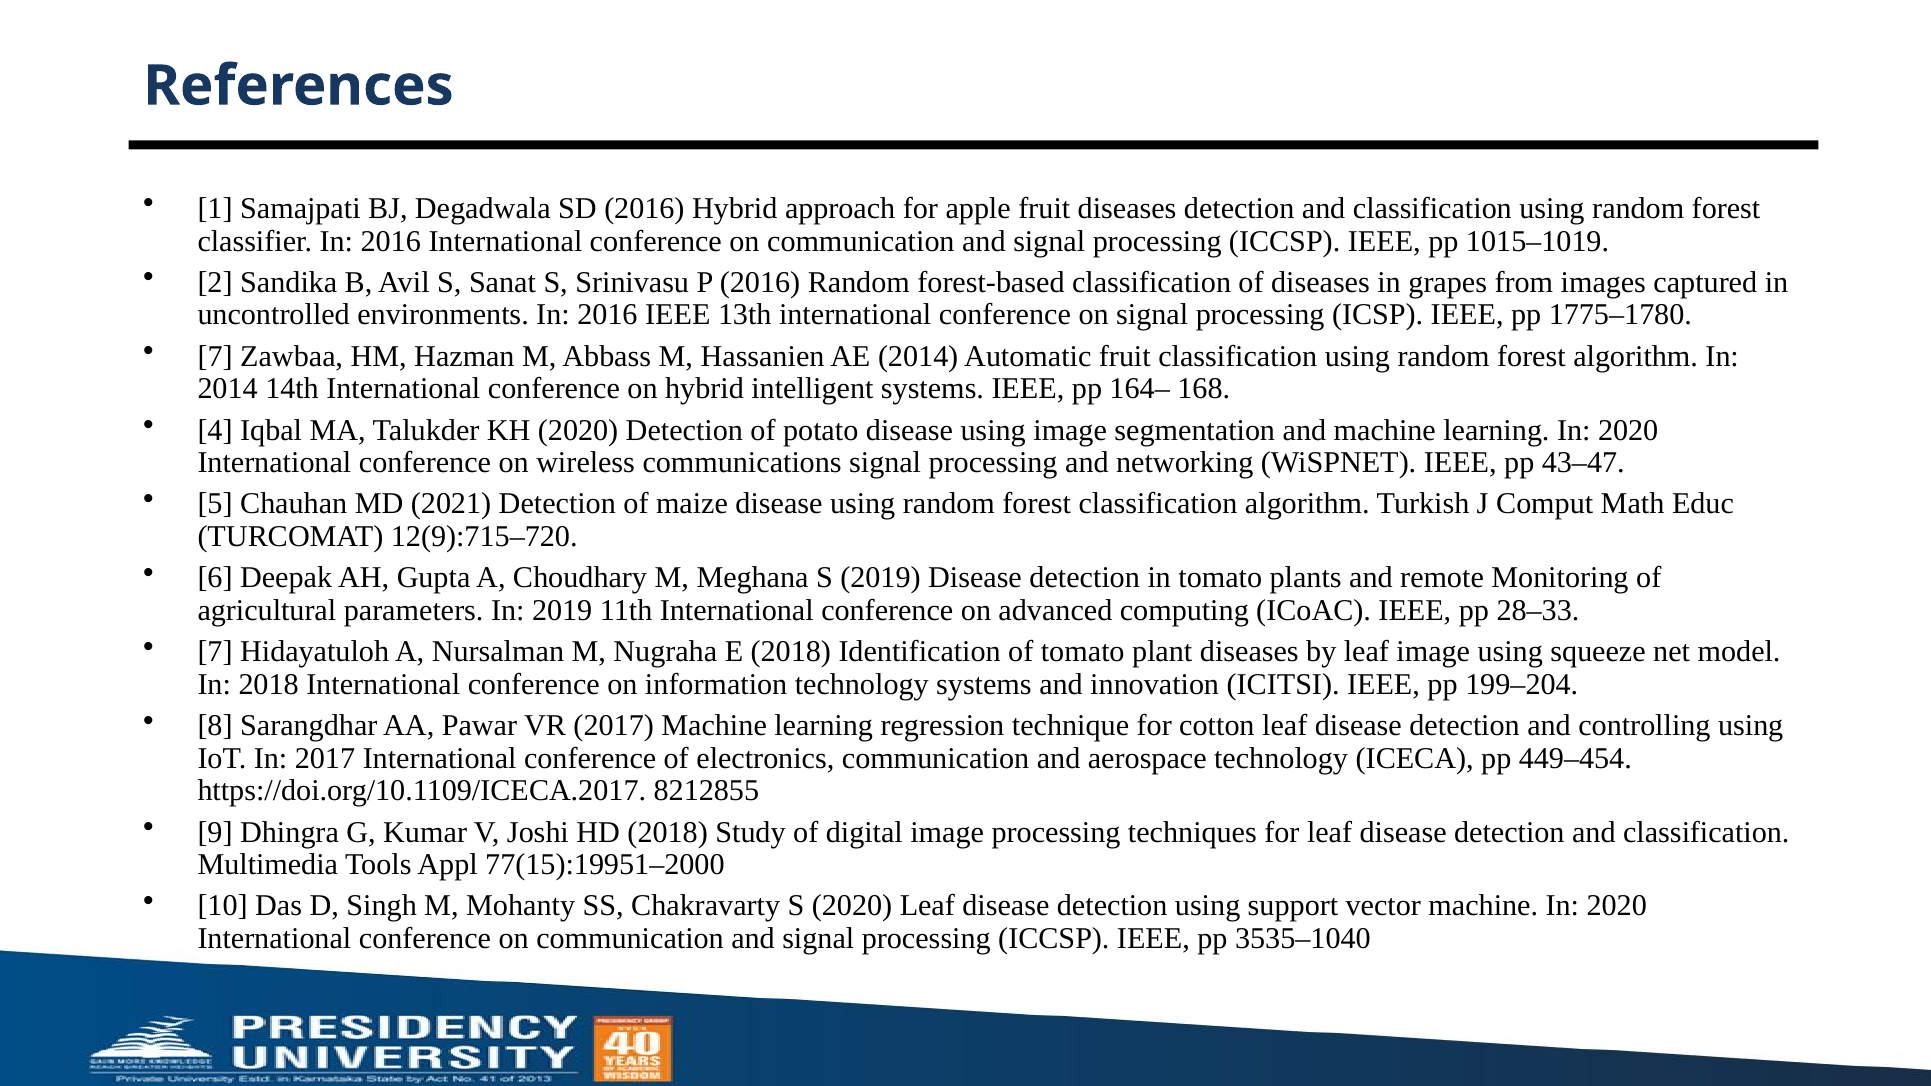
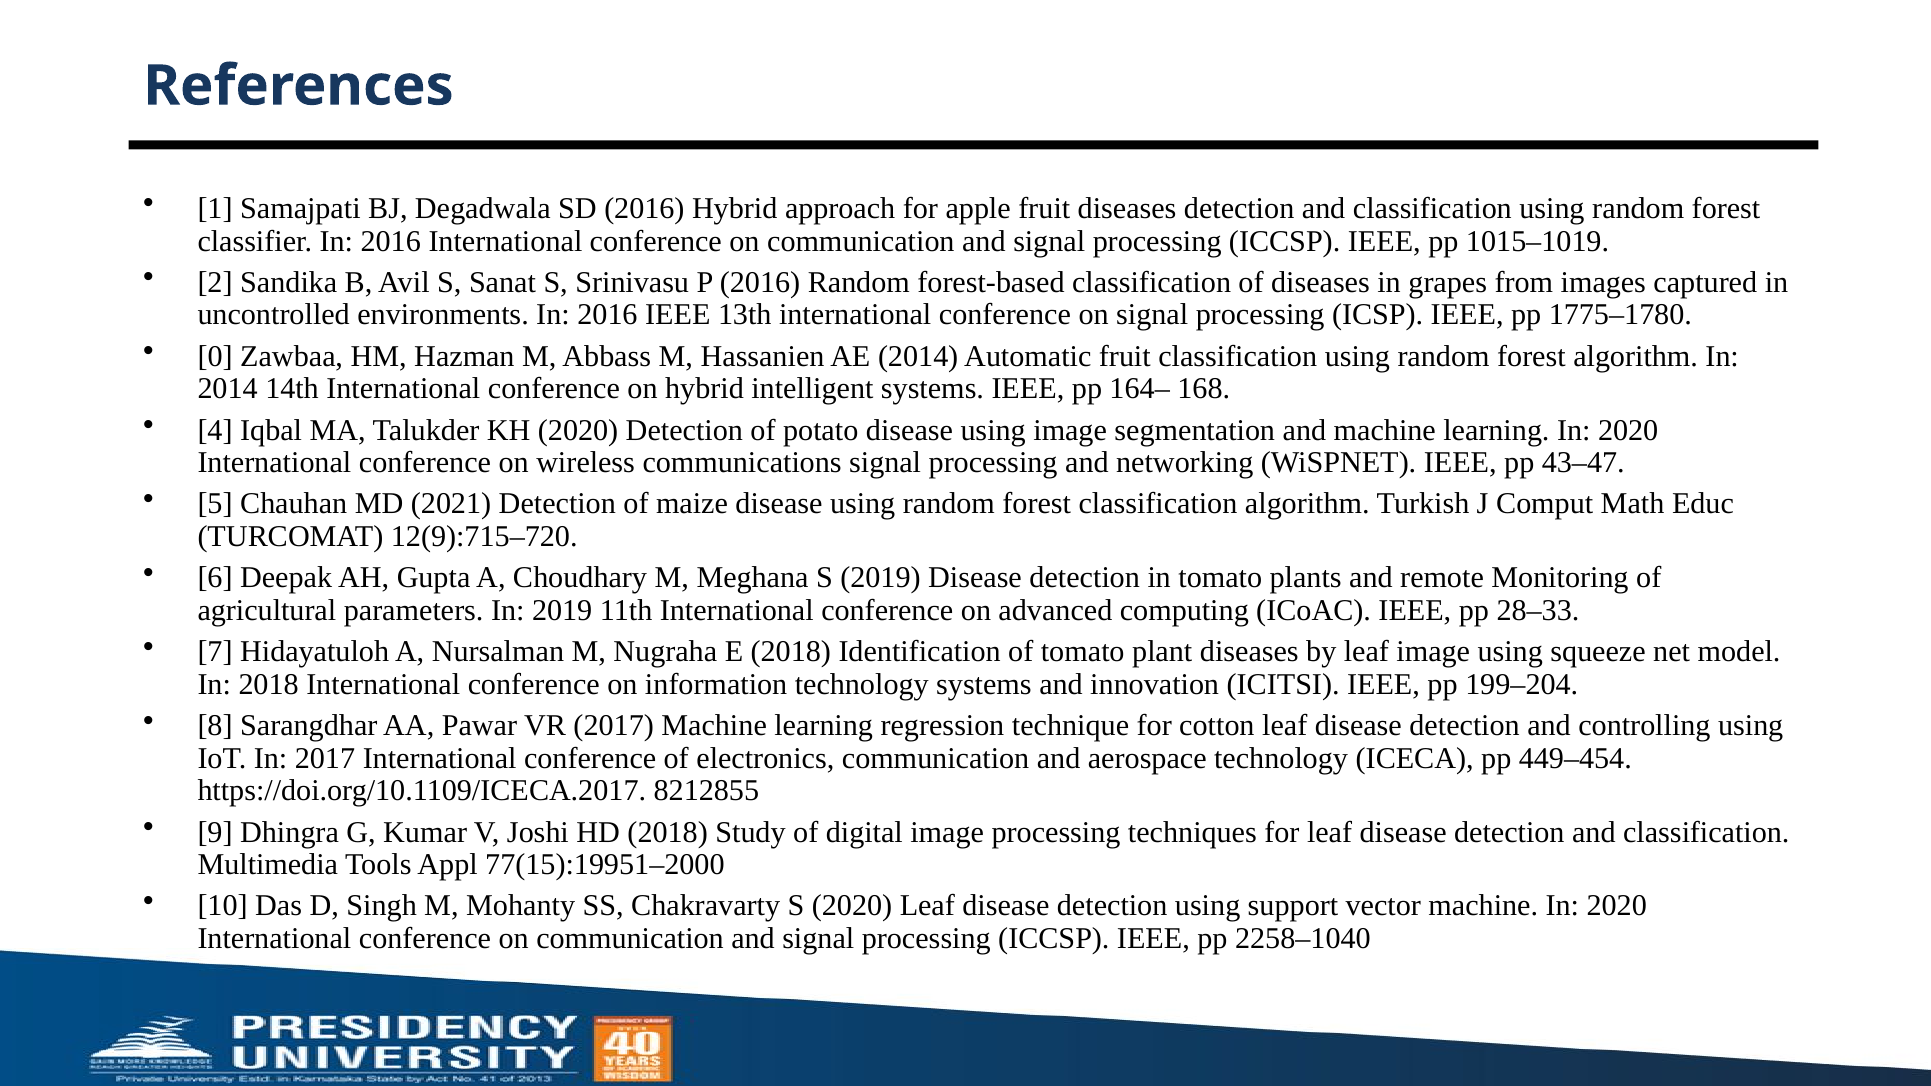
7: 7 -> 0 (215, 356)
3535–1040: 3535–1040 -> 2258–1040 (1303, 939)
